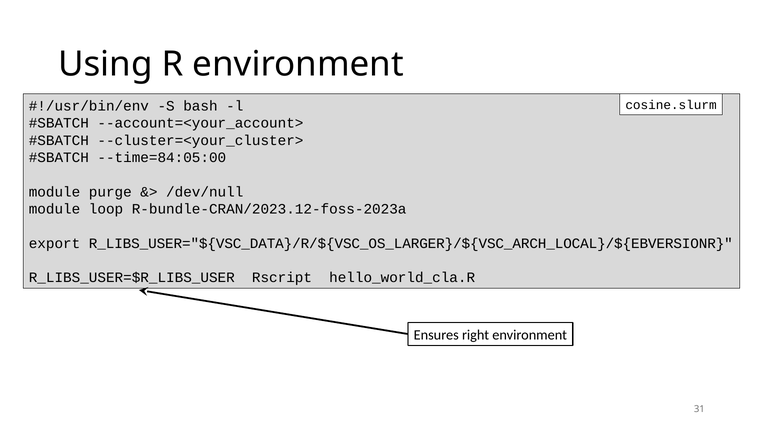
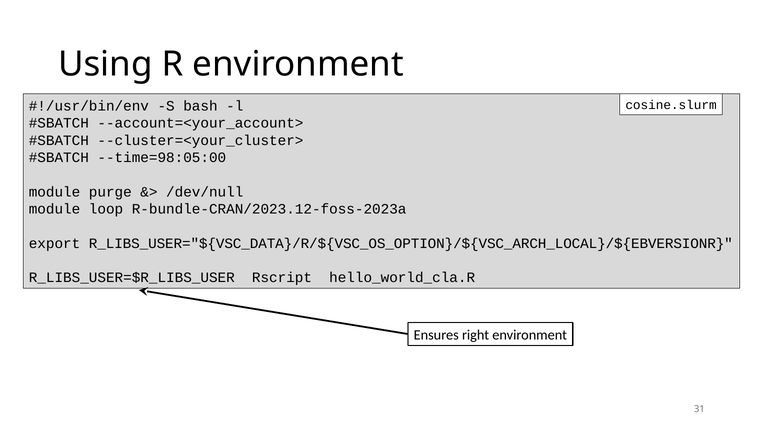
--time=84:05:00: --time=84:05:00 -> --time=98:05:00 (162, 158)
R_LIBS_USER="${VSC_DATA}/R/${VSC_OS_LARGER}/${VSC_ARCH_LOCAL}/${EBVERSIONR: R_LIBS_USER="${VSC_DATA}/R/${VSC_OS_LARGER}/${VSC_ARCH_LOCAL}/${EBVERSIONR -> R_LIBS_USER="${VSC_DATA}/R/${VSC_OS_OPTION}/${VSC_ARCH_LOCAL}/${EBVERSIONR (411, 243)
